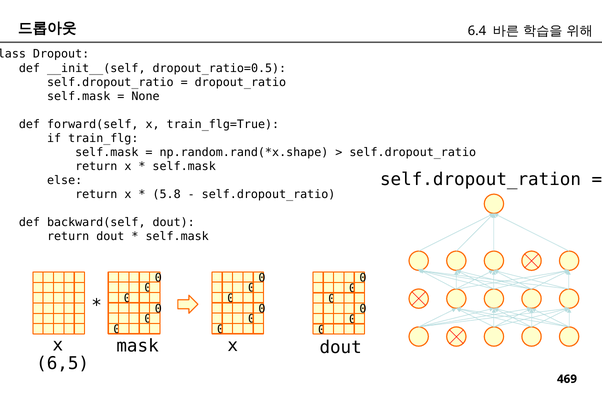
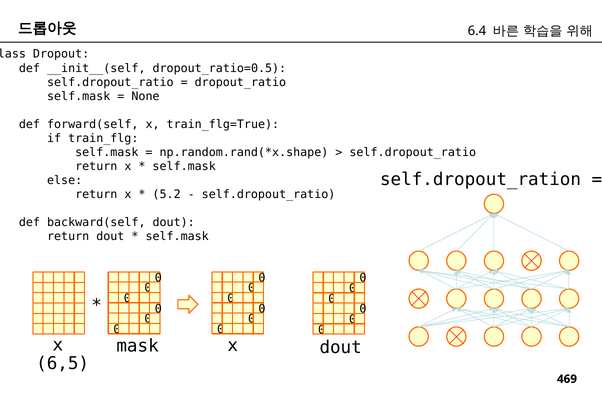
5.8: 5.8 -> 5.2 (167, 195)
